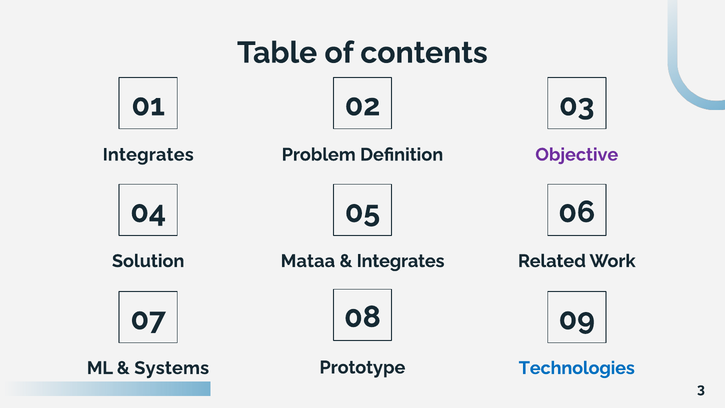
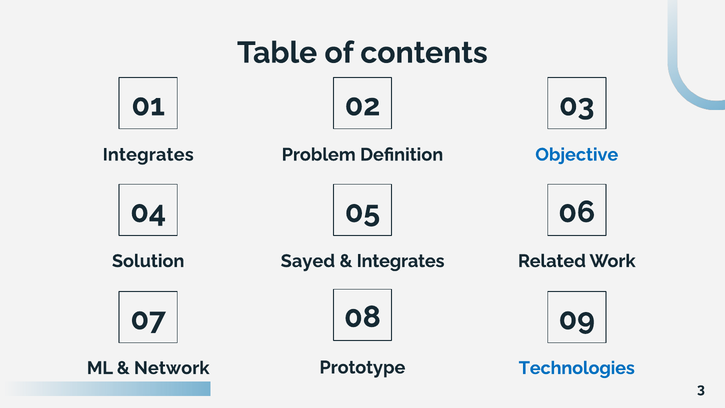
Objective colour: purple -> blue (577, 155)
Mataa: Mataa -> Sayed (308, 261)
Systems: Systems -> Network (172, 368)
